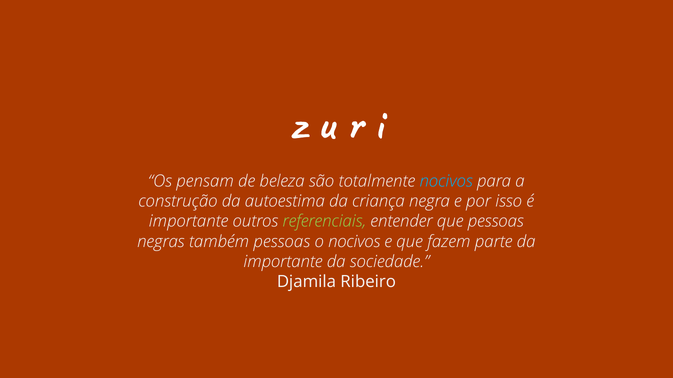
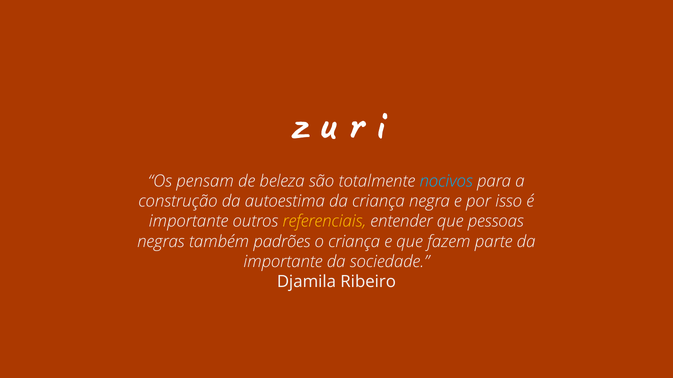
referenciais colour: light green -> yellow (324, 222)
também pessoas: pessoas -> padrões (282, 242)
o nocivos: nocivos -> criança (354, 242)
